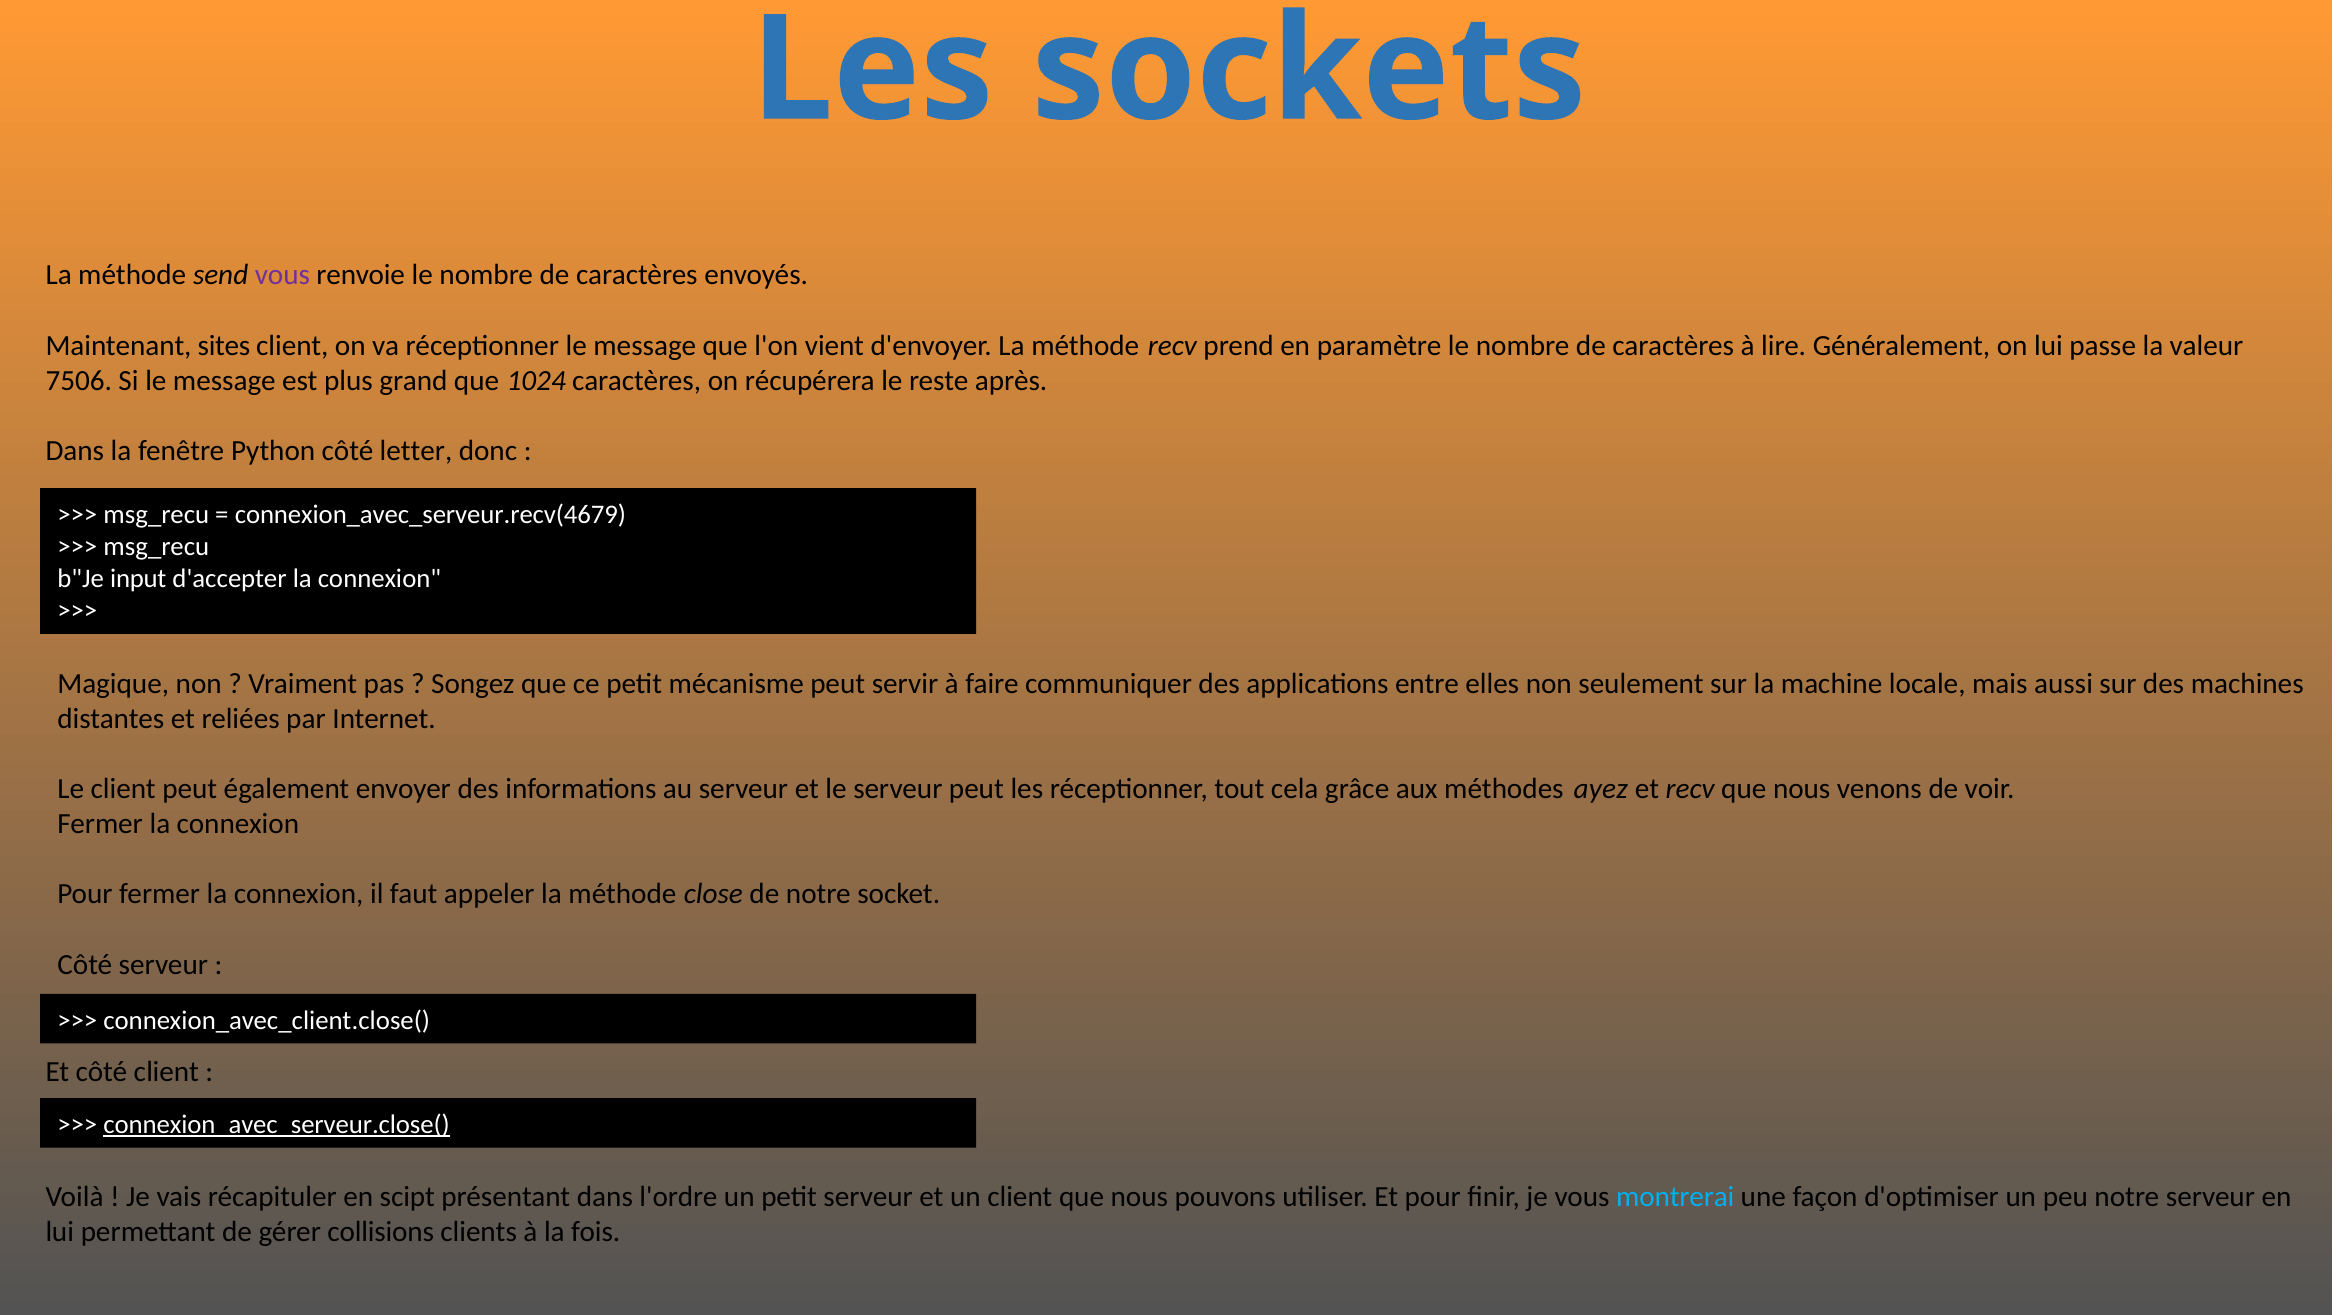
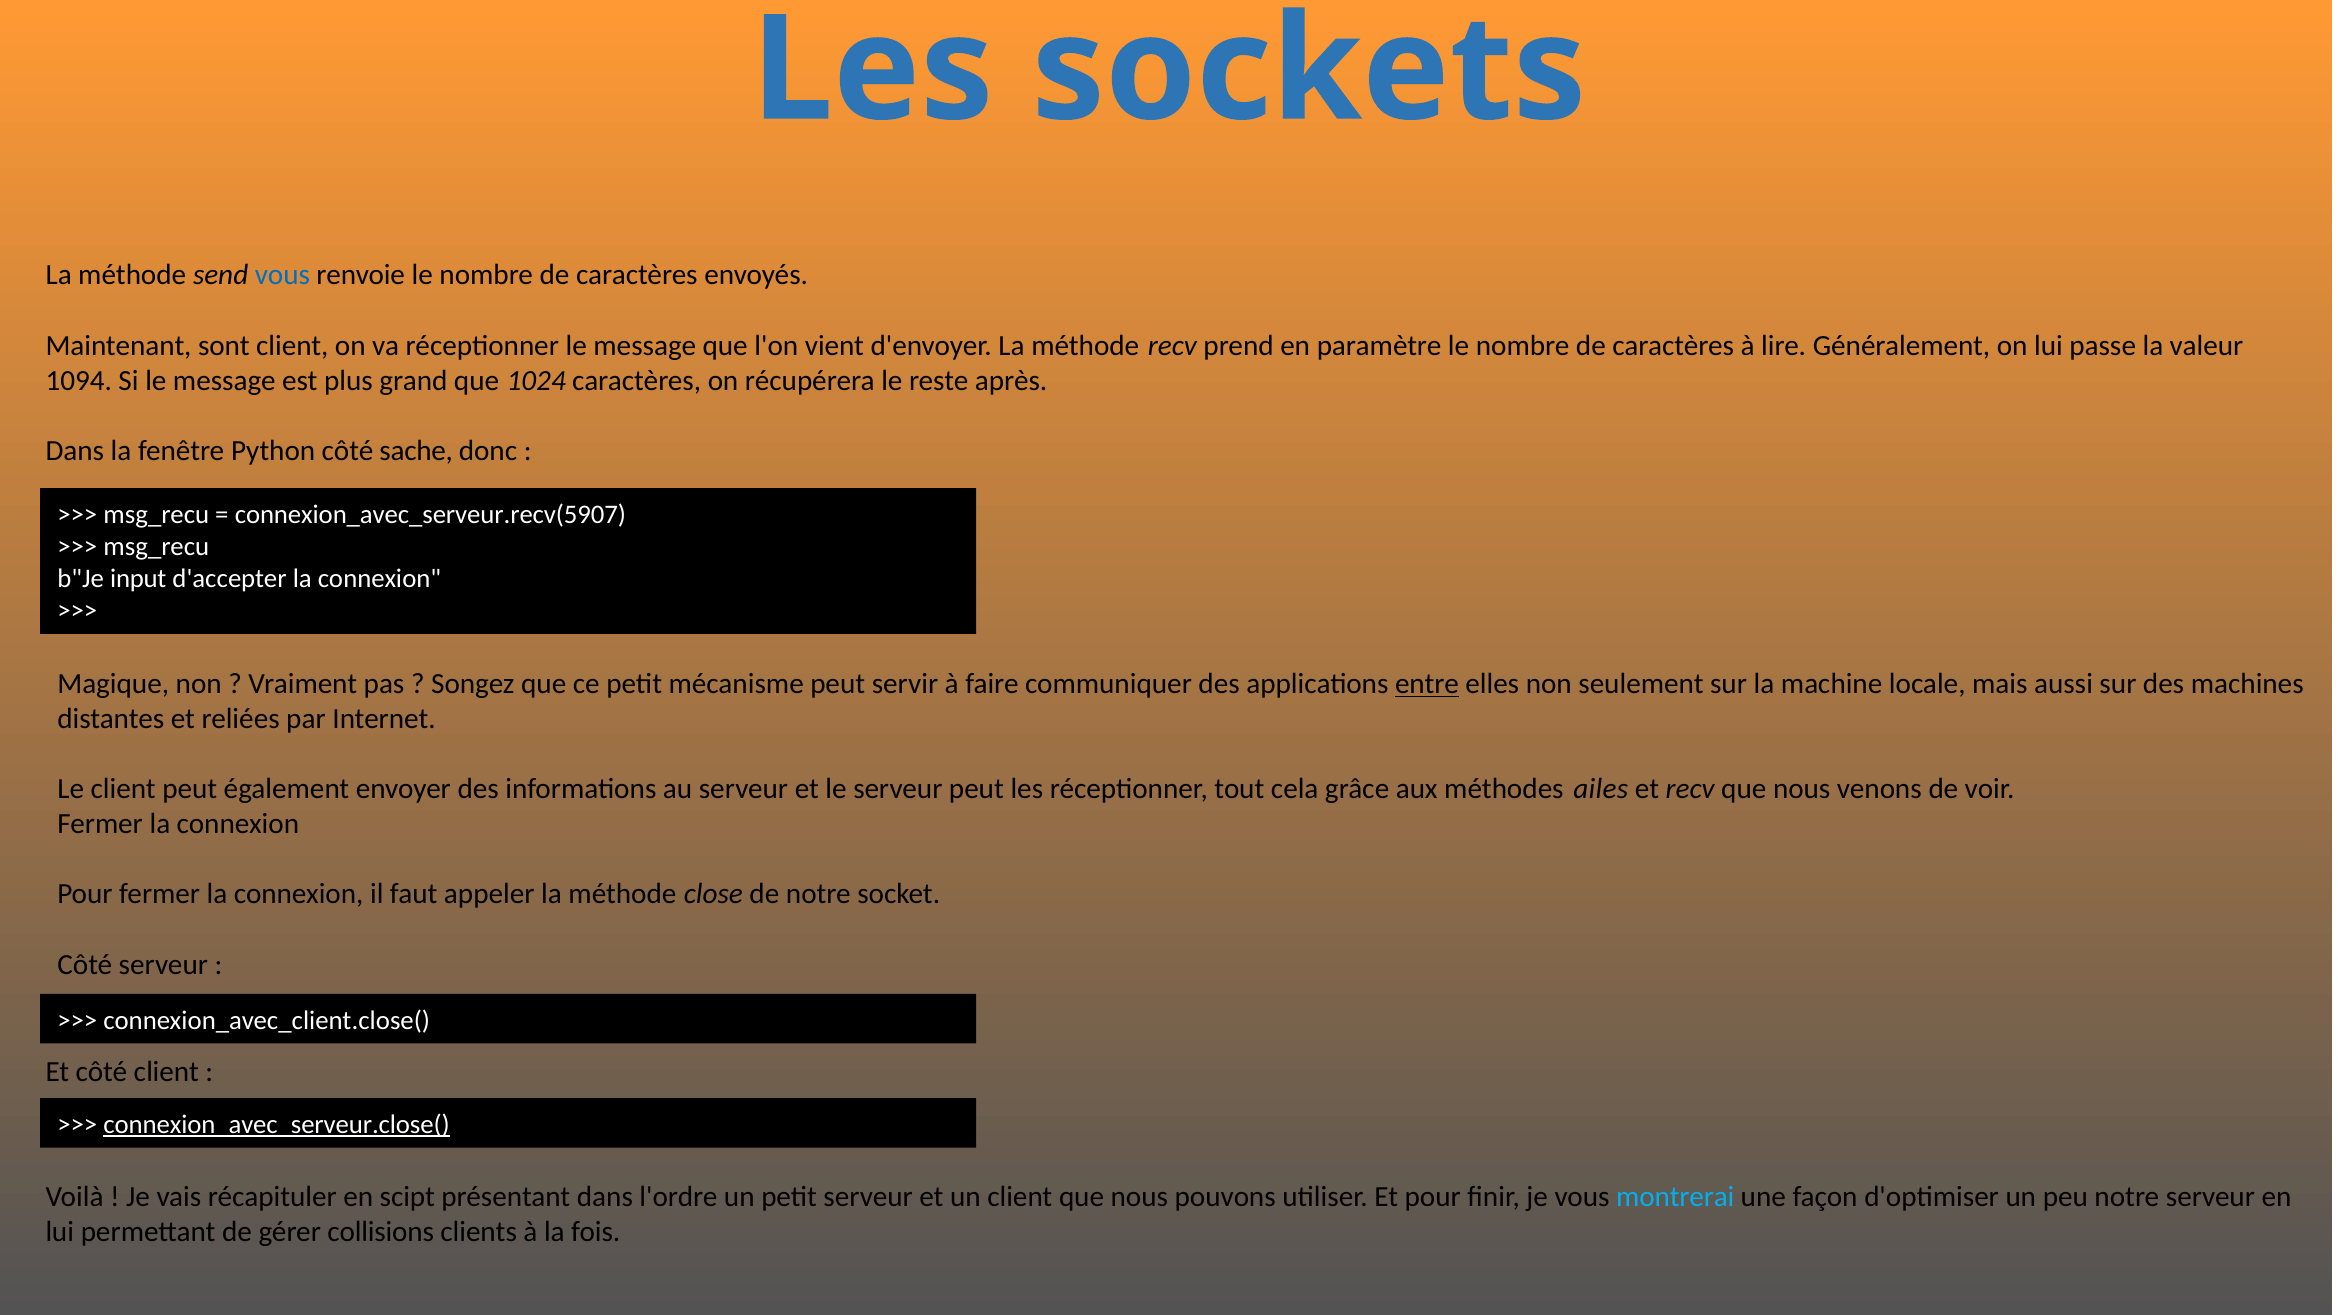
vous colour: purple -> blue (282, 275)
sites: sites -> sont (224, 345)
7506: 7506 -> 1094 (79, 380)
letter: letter -> sache (416, 451)
connexion_avec_serveur.recv(4679: connexion_avec_serveur.recv(4679 -> connexion_avec_serveur.recv(5907 (430, 515)
entre underline: none -> present (1427, 684)
ayez: ayez -> ailes (1601, 789)
